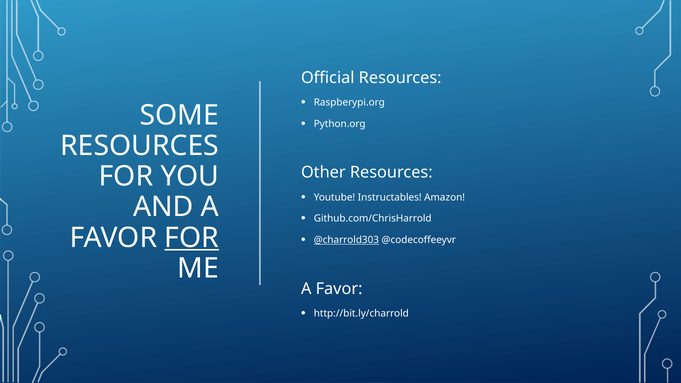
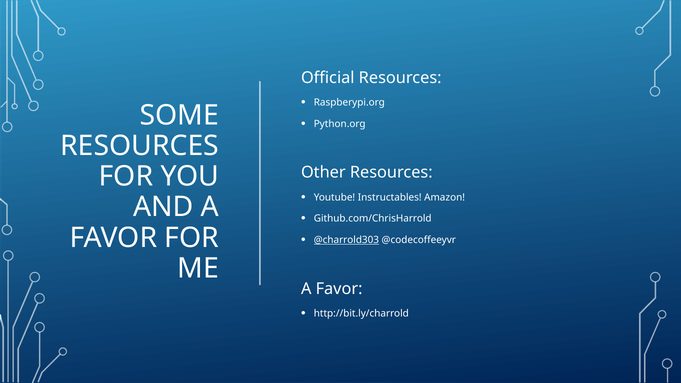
FOR underline: present -> none (192, 238)
